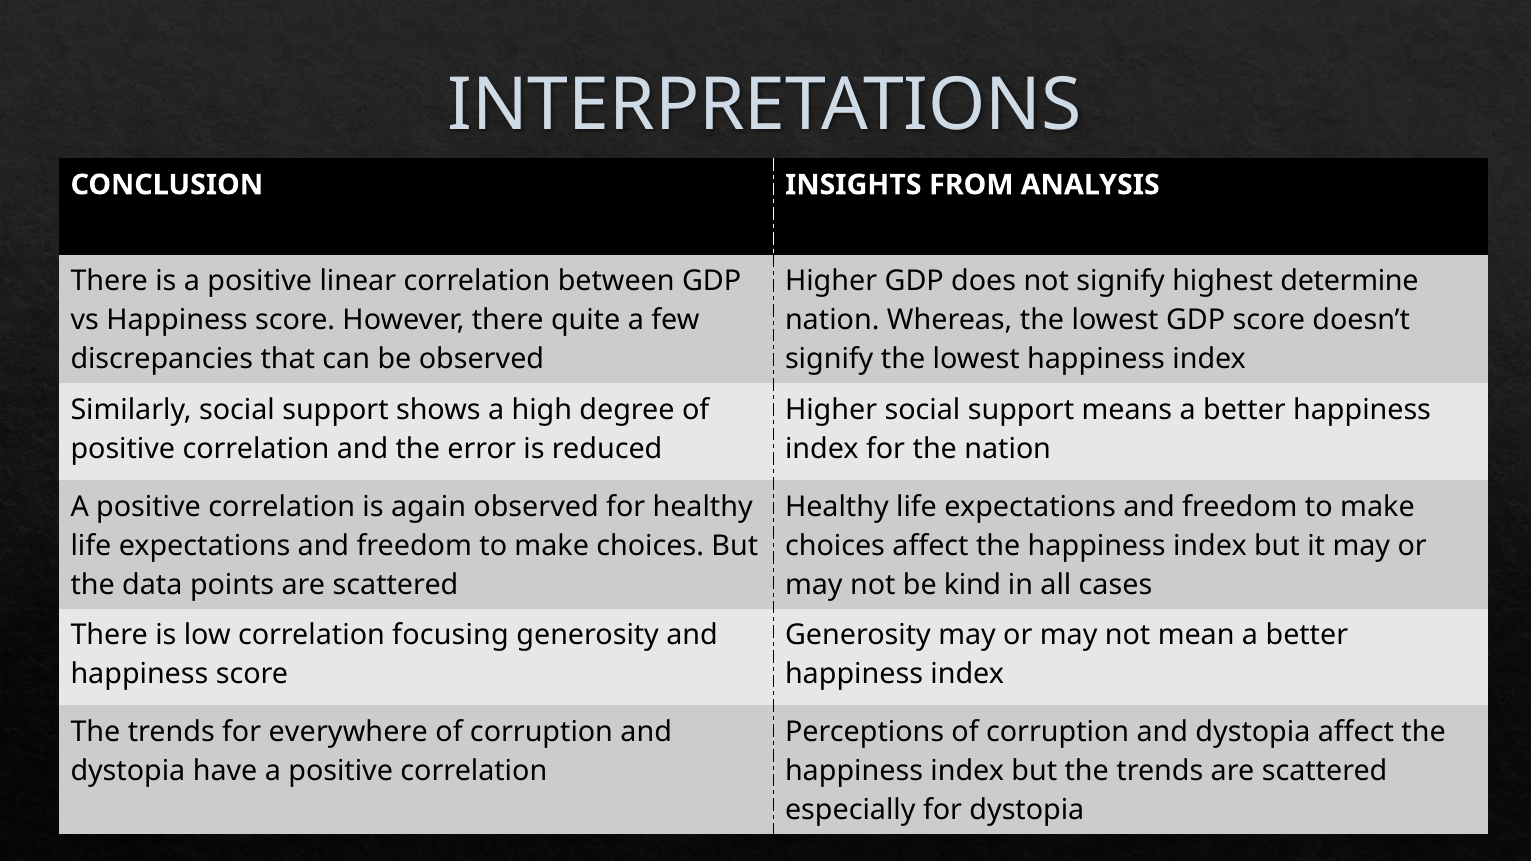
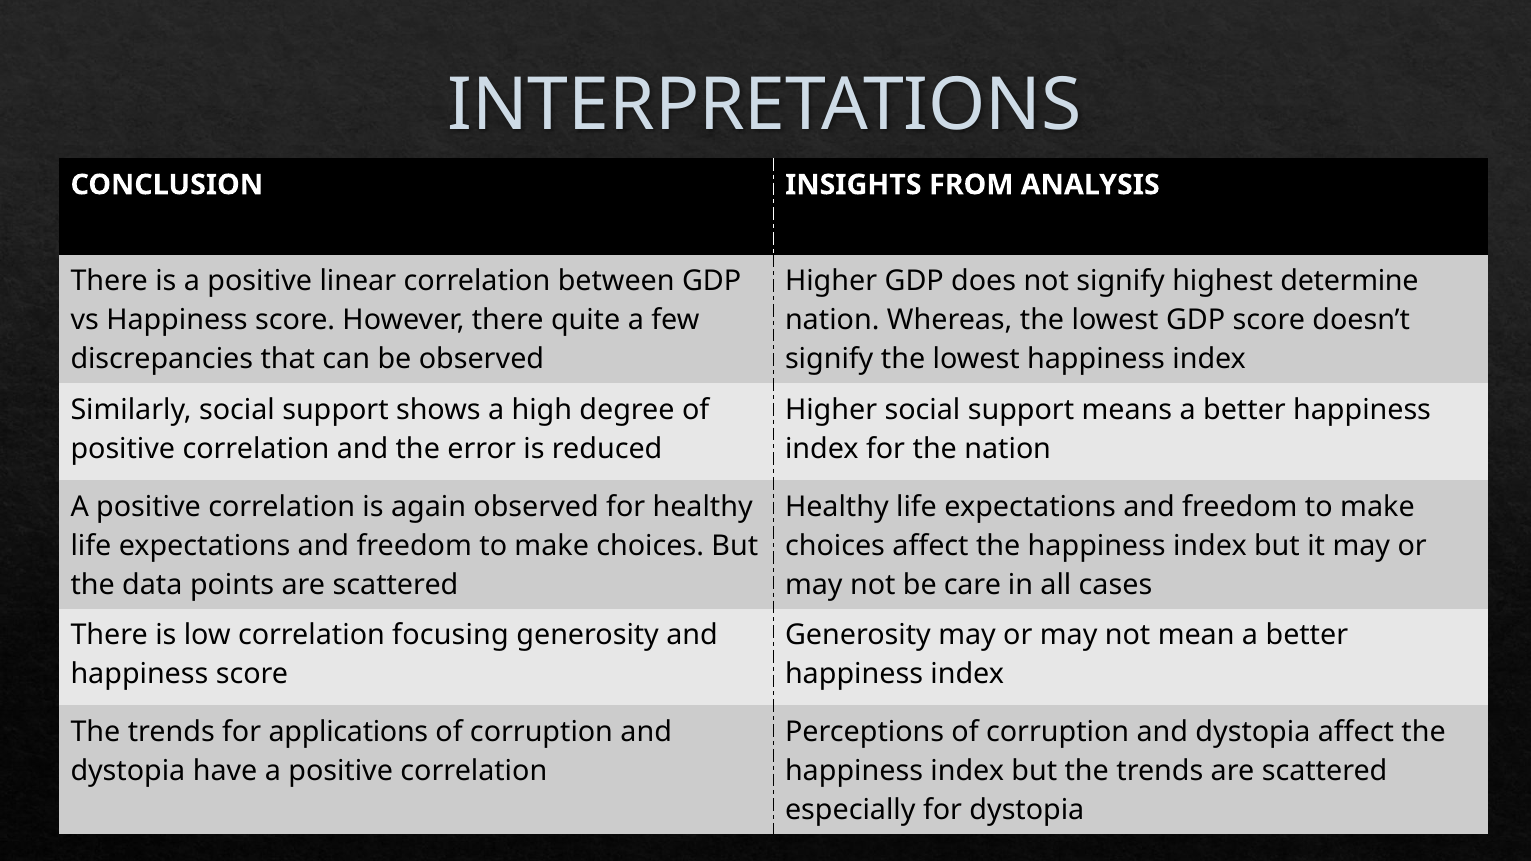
kind: kind -> care (973, 585)
everywhere: everywhere -> applications (348, 732)
